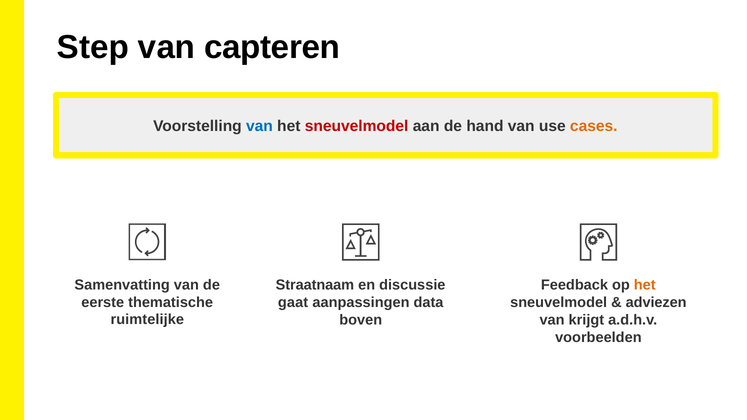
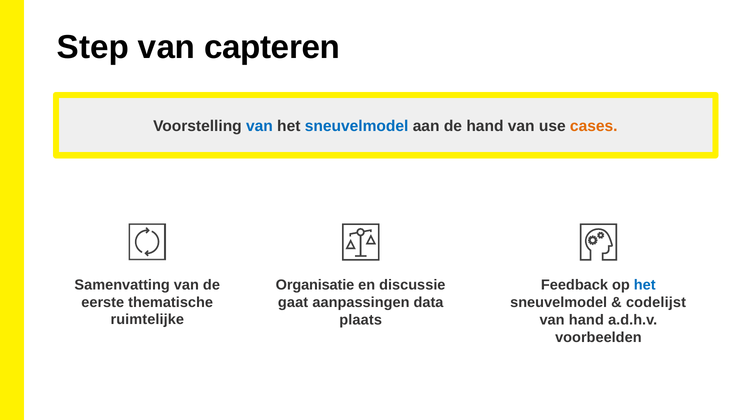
sneuvelmodel colour: red -> blue (357, 126)
Straatnaam: Straatnaam -> Organisatie (315, 285)
het colour: orange -> blue (645, 285)
adviezen: adviezen -> codelijst (656, 303)
boven: boven -> plaats (361, 320)
van krijgt: krijgt -> hand (586, 320)
